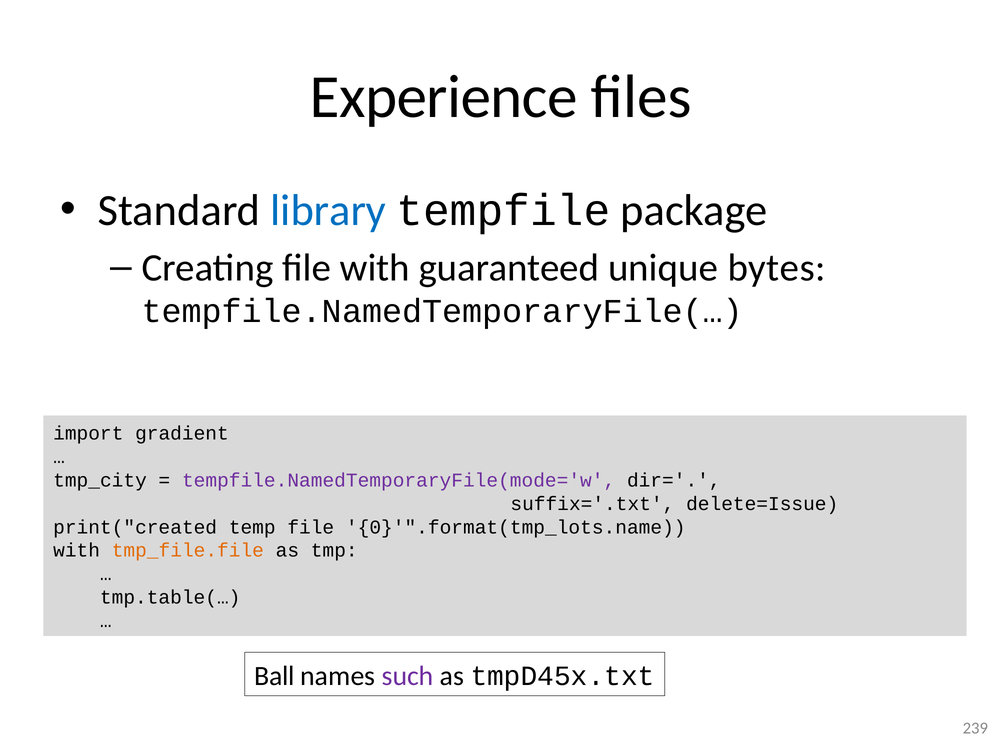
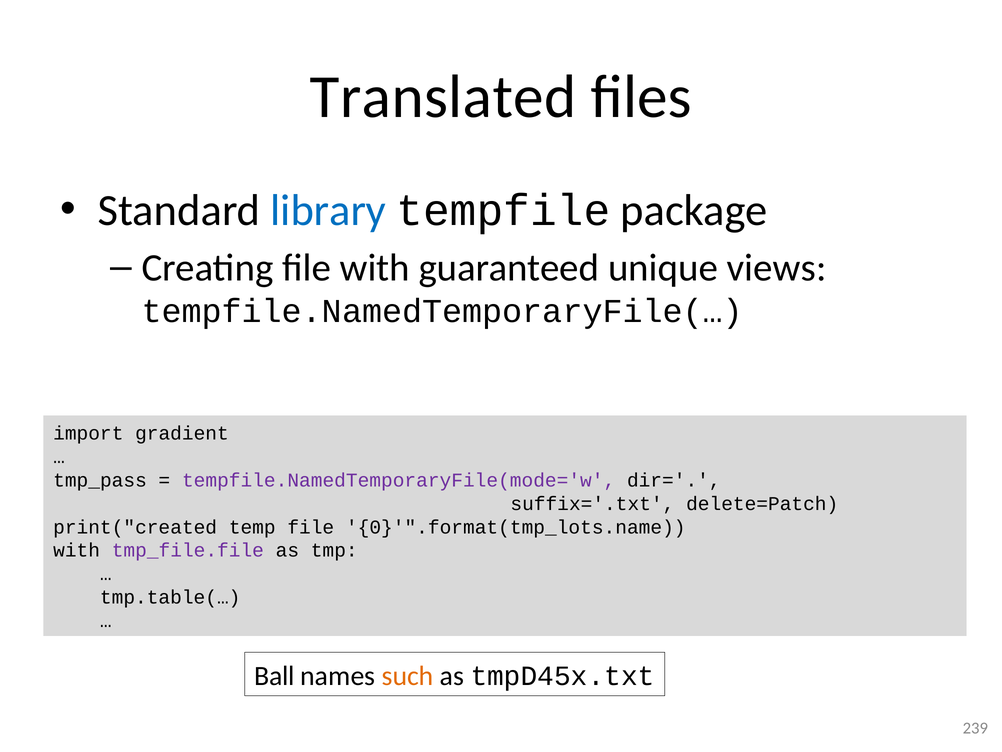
Experience: Experience -> Translated (443, 97)
bytes: bytes -> views (777, 268)
tmp_city: tmp_city -> tmp_pass (100, 480)
delete=Issue: delete=Issue -> delete=Patch (762, 503)
tmp_file.file colour: orange -> purple (188, 550)
such colour: purple -> orange (408, 676)
